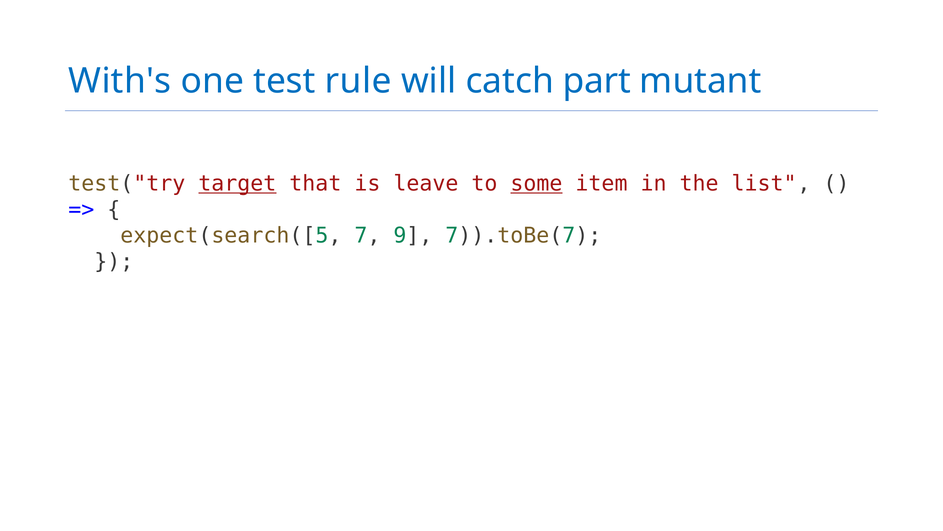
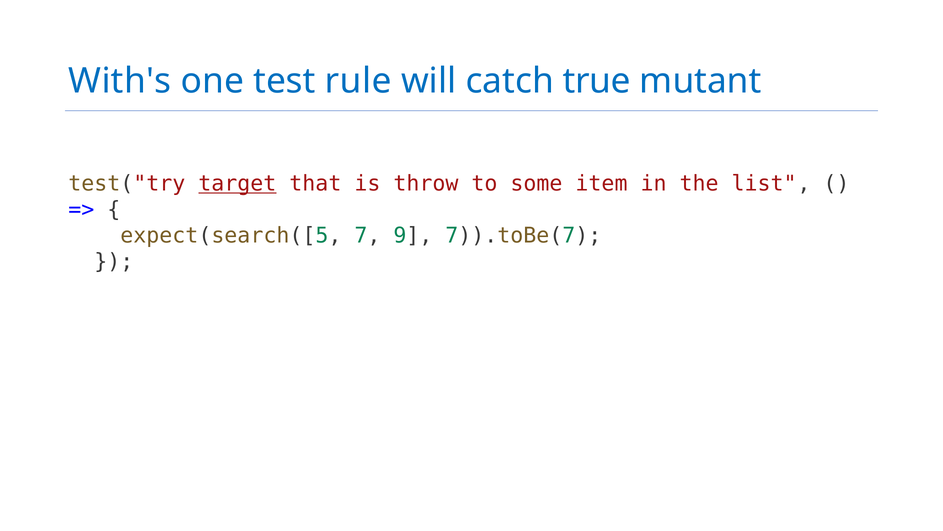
part: part -> true (597, 81)
leave: leave -> throw (426, 184)
some underline: present -> none (536, 184)
